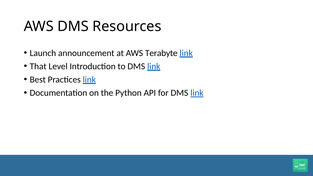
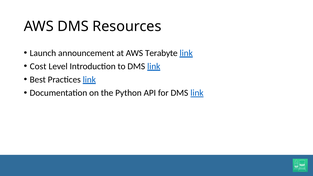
That: That -> Cost (38, 66)
